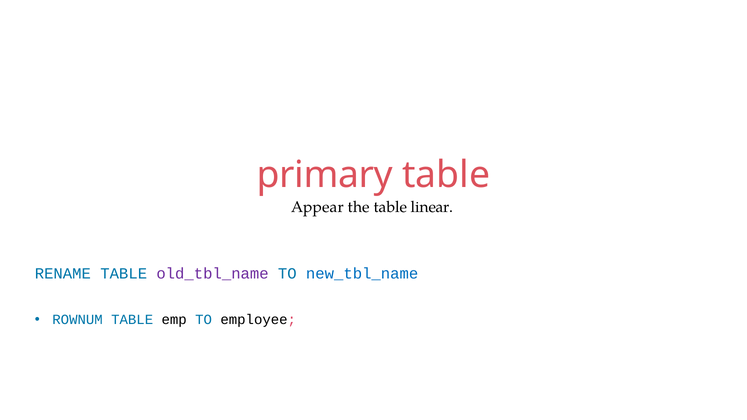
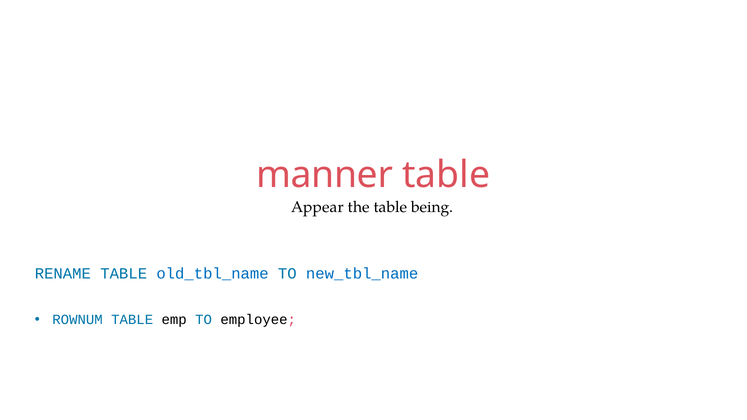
primary: primary -> manner (325, 175)
linear: linear -> being (432, 207)
old_tbl_name colour: purple -> blue (213, 274)
